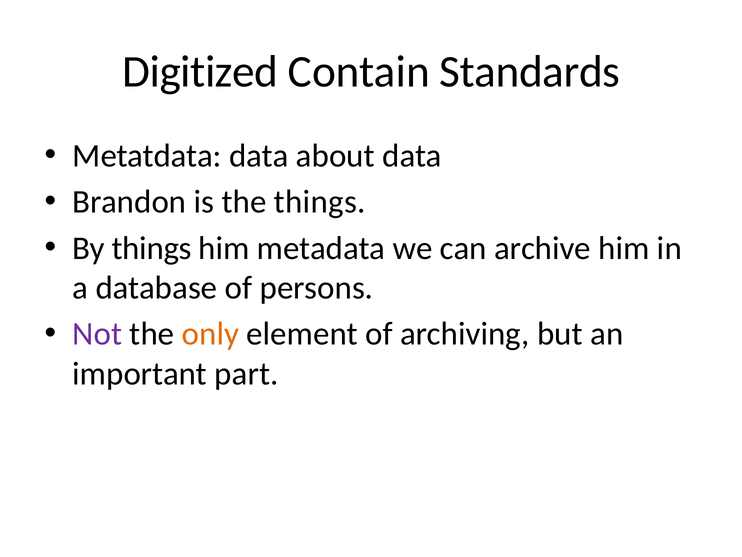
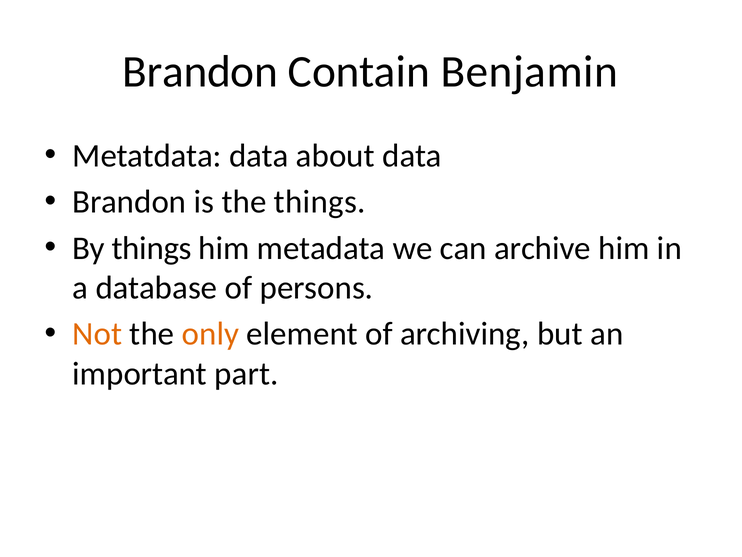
Digitized: Digitized -> Brandon (200, 72)
Standards: Standards -> Benjamin (529, 72)
Not colour: purple -> orange (97, 334)
